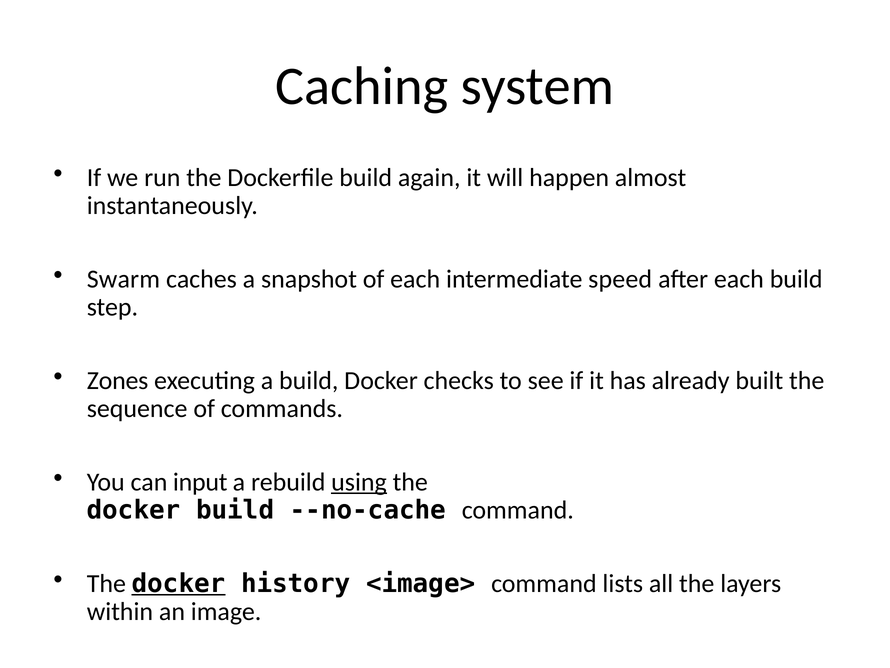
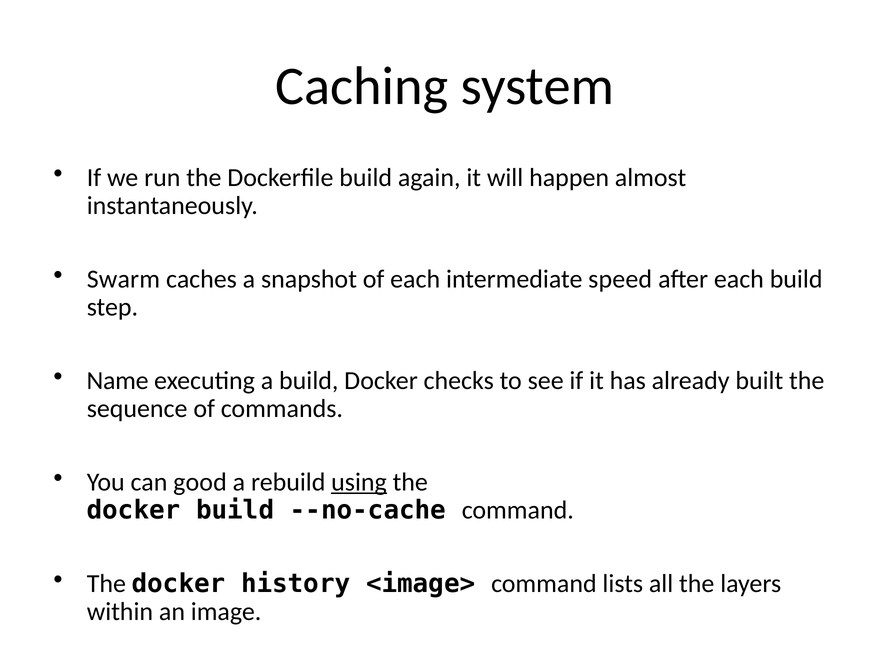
Zones: Zones -> Name (118, 380)
input: input -> good (200, 482)
docker underline: present -> none (179, 583)
